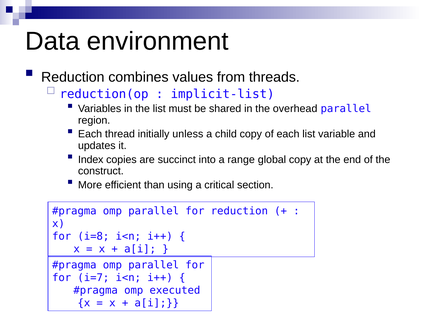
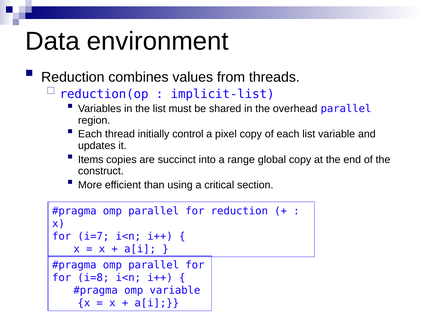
unless: unless -> control (188, 134)
child: child -> pixel (226, 134)
Index: Index -> Items (91, 159)
i=8: i=8 -> i=7 (93, 236)
i=7: i=7 -> i=8 (93, 277)
omp executed: executed -> variable (175, 290)
